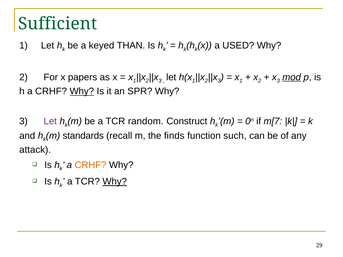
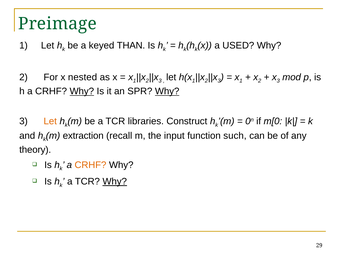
Sufficient: Sufficient -> Preimage (58, 24)
papers: papers -> nested (83, 77)
mod underline: present -> none (292, 77)
Why underline: none -> present (167, 91)
Let colour: purple -> orange (50, 121)
random: random -> libraries (146, 121)
m[7: m[7 -> m[0 (273, 121)
standards: standards -> extraction (83, 136)
finds: finds -> input (174, 136)
attack: attack -> theory (35, 150)
